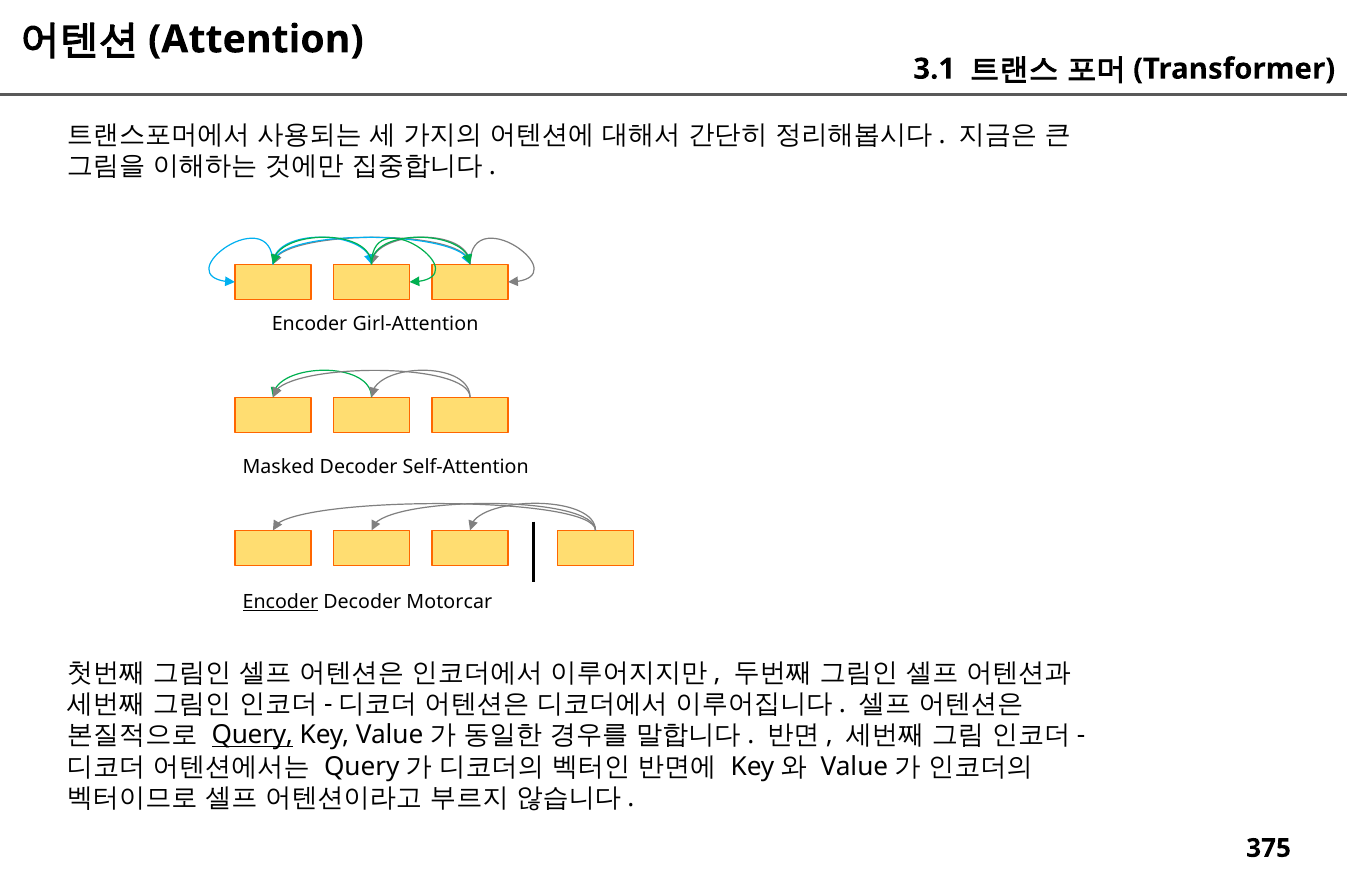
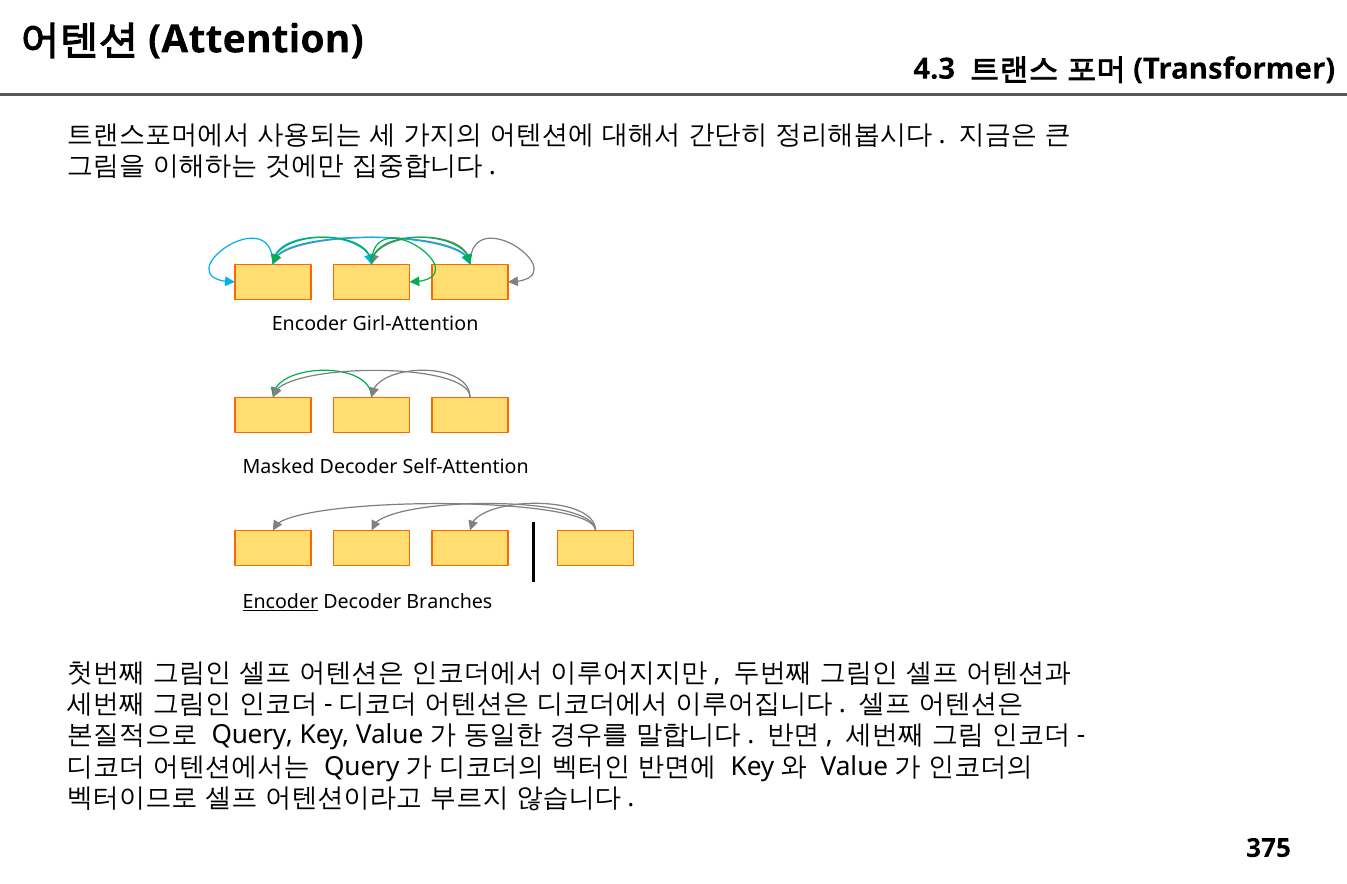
3.1: 3.1 -> 4.3 (934, 69)
Motorcar: Motorcar -> Branches (449, 603)
Query underline: present -> none (252, 736)
